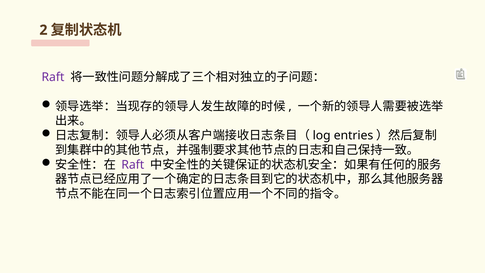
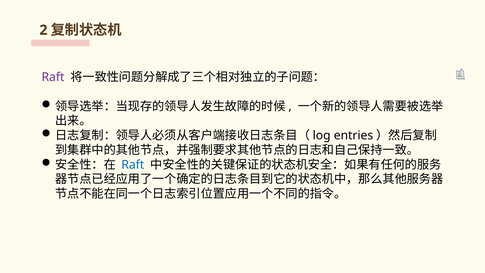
Raft colour: purple -> blue (133, 165)
